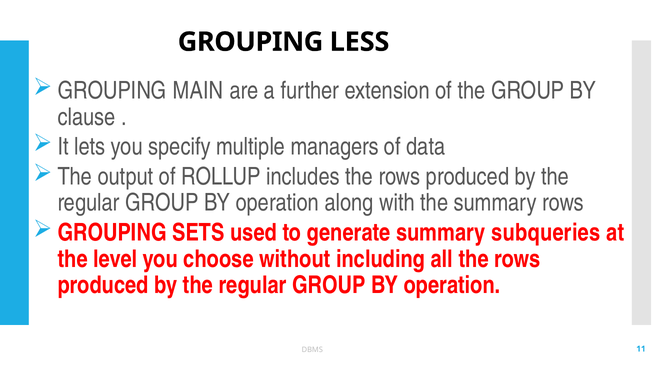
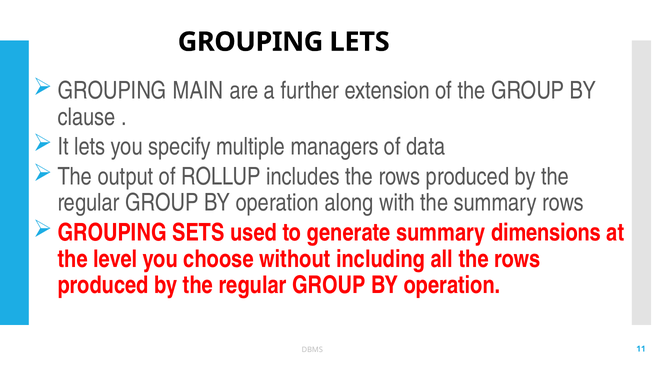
GROUPING LESS: LESS -> LETS (360, 42)
subqueries: subqueries -> dimensions (546, 233)
